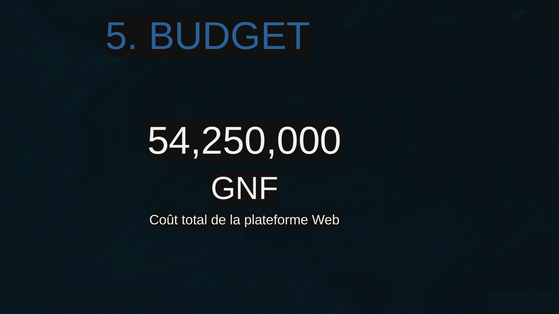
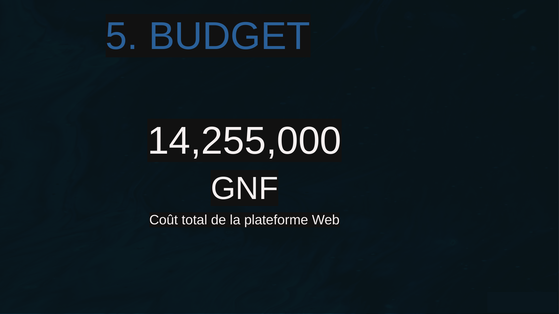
54,250,000: 54,250,000 -> 14,255,000 (244, 141)
